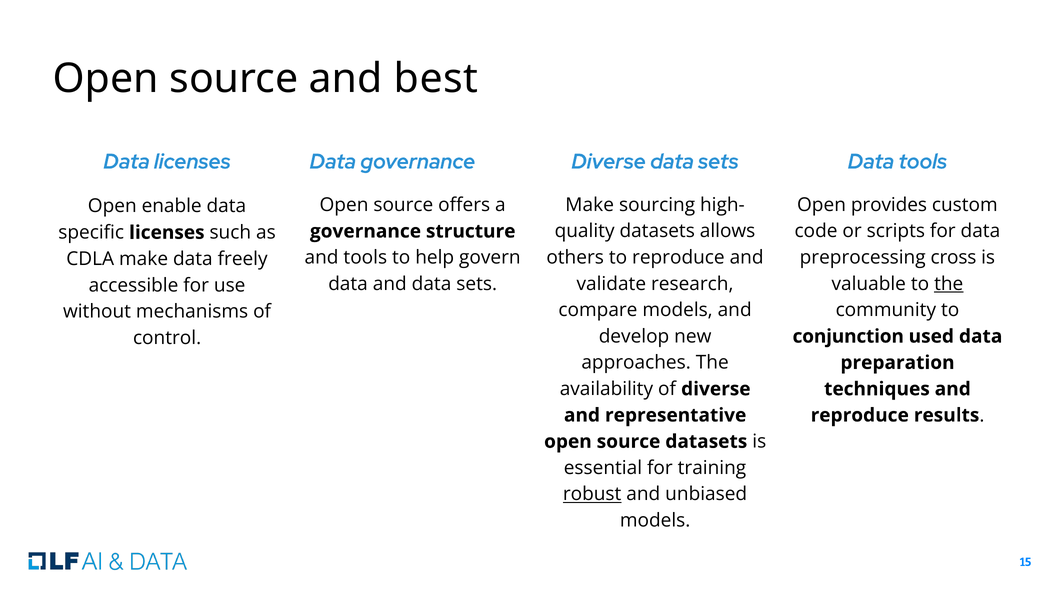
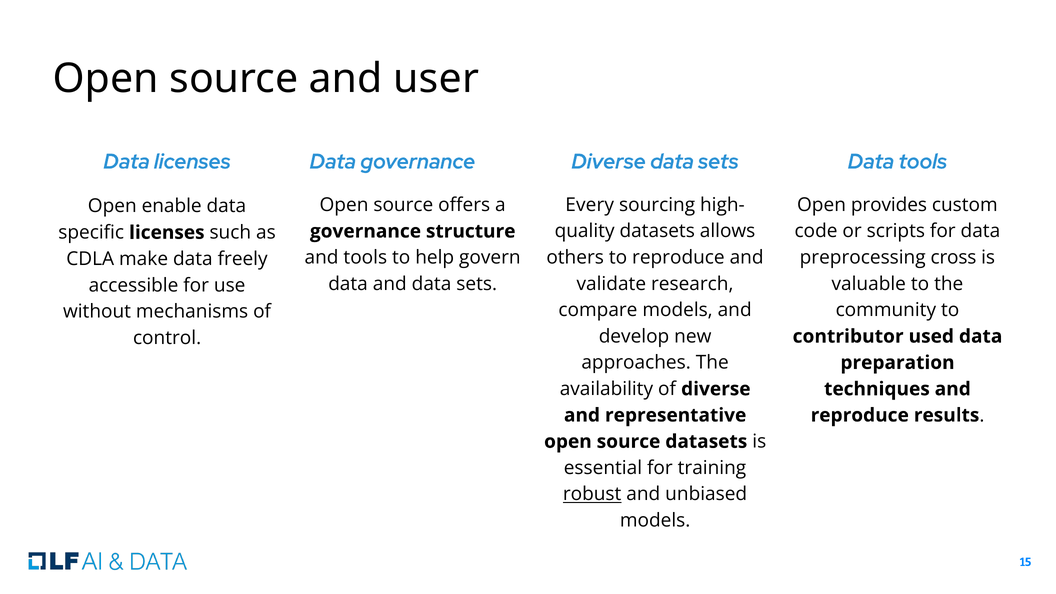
best: best -> user (436, 79)
Make: Make -> Every (590, 205)
the underline: present -> none (949, 284)
conjunction: conjunction -> contributor (848, 336)
